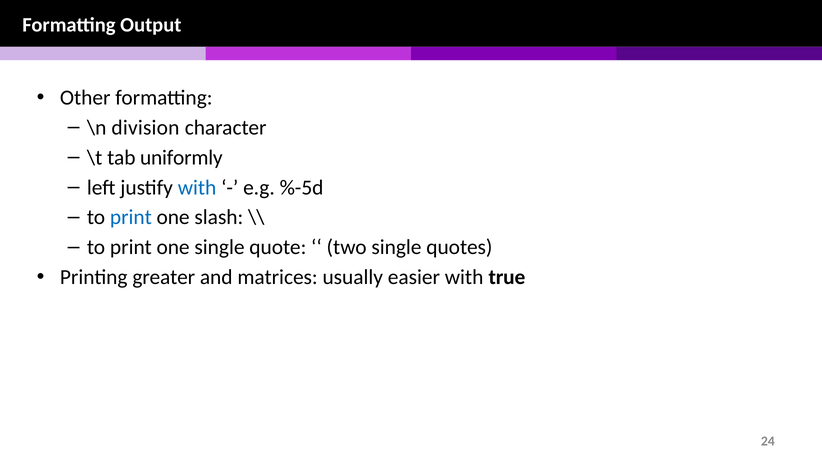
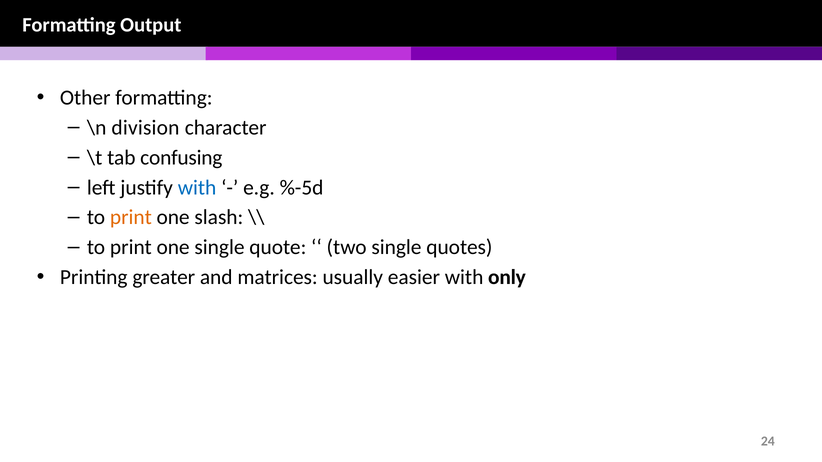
uniformly: uniformly -> confusing (181, 158)
print colour: blue -> orange (131, 218)
true: true -> only (507, 277)
